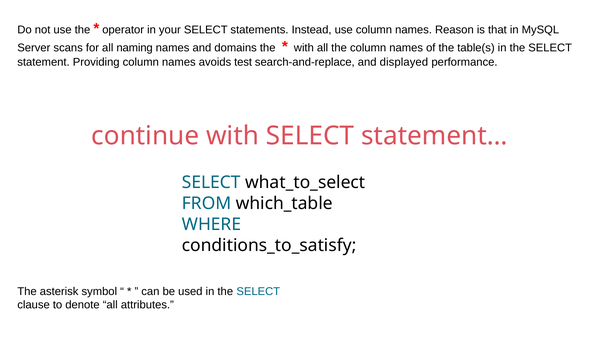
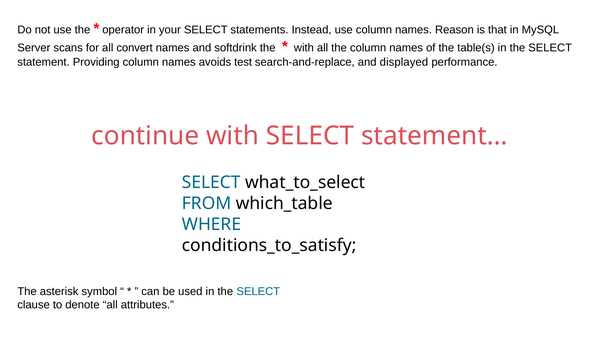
naming: naming -> convert (135, 48)
domains: domains -> softdrink (236, 48)
